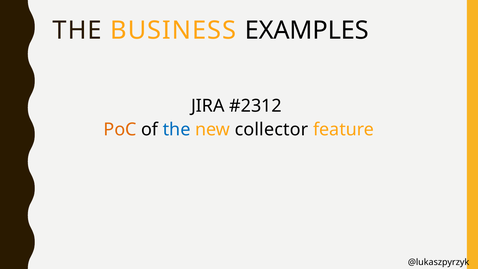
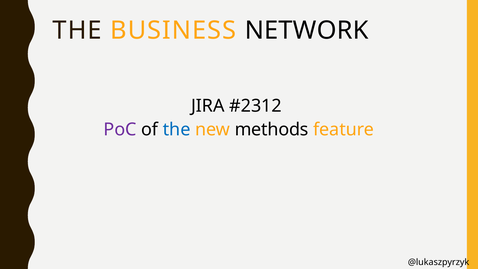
EXAMPLES: EXAMPLES -> NETWORK (307, 30)
PoC colour: orange -> purple (120, 130)
collector: collector -> methods (272, 130)
